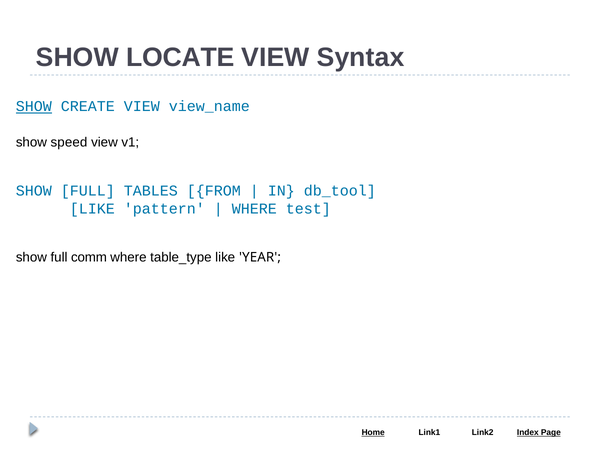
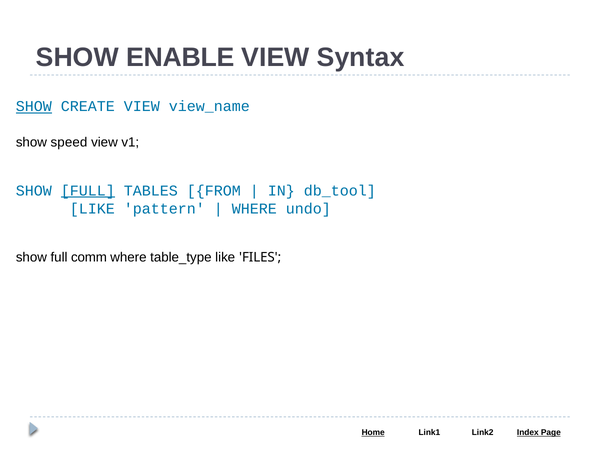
LOCATE: LOCATE -> ENABLE (180, 58)
FULL underline: none -> present (88, 191)
test: test -> undo (308, 209)
YEAR: YEAR -> FILES (260, 258)
